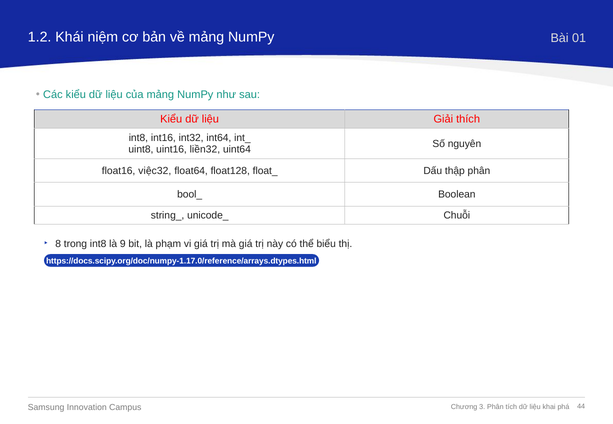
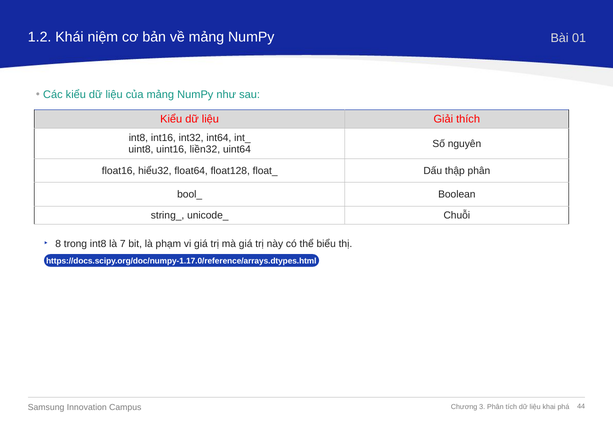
việc32: việc32 -> hiểu32 (155, 171)
9: 9 -> 7 (123, 244)
